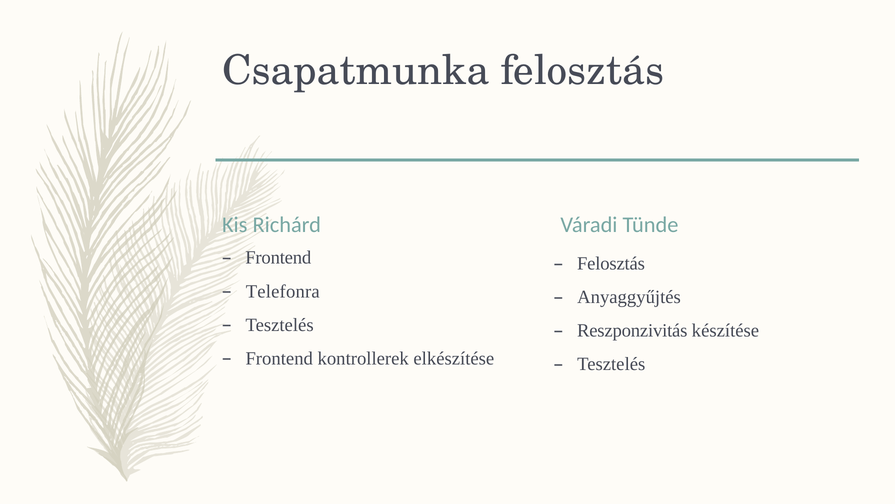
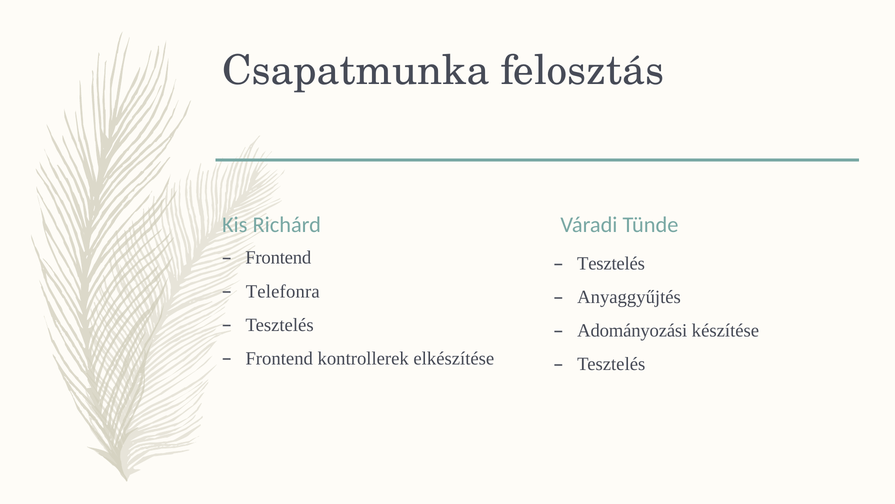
Felosztás: Felosztás -> Tesztelés (611, 263)
Reszponzivitás: Reszponzivitás -> Adományozási (632, 330)
